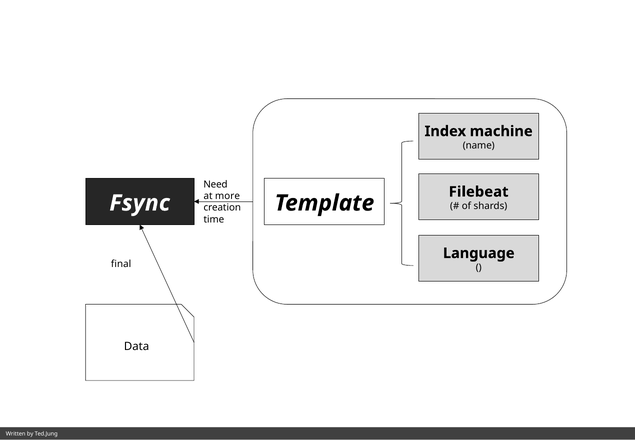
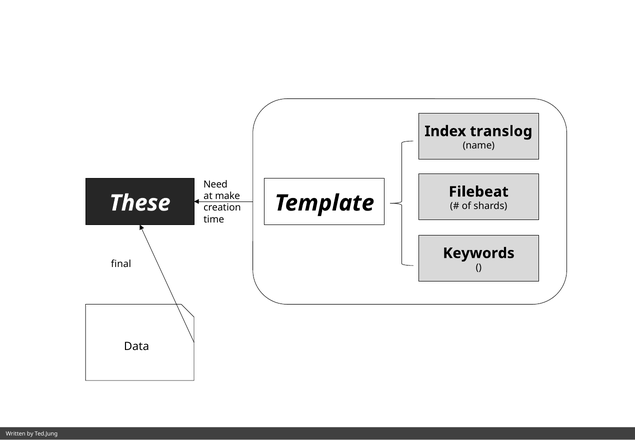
machine: machine -> translog (501, 131)
more: more -> make (228, 196)
Fsync: Fsync -> These (140, 203)
Language: Language -> Keywords (479, 253)
